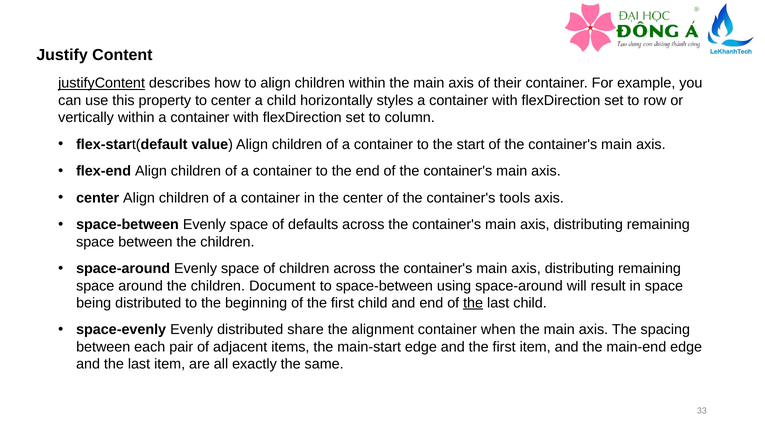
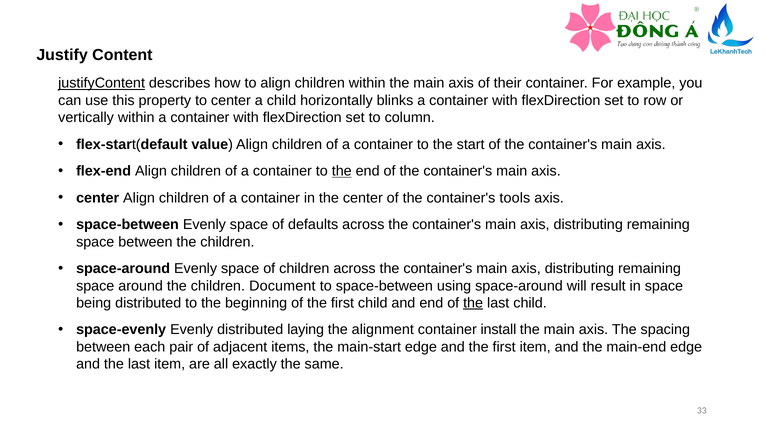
styles: styles -> blinks (395, 100)
the underline: none -> present (342, 171)
share: share -> laying (306, 330)
when: when -> install (498, 330)
